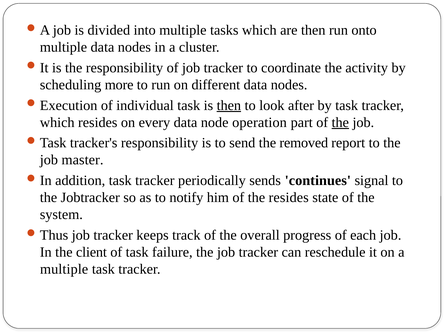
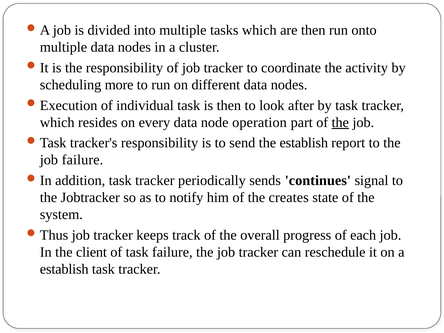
then underline: present -> none (229, 105)
the removed: removed -> establish (304, 143)
job master: master -> failure (83, 160)
the resides: resides -> creates (289, 198)
multiple: multiple -> establish (64, 269)
